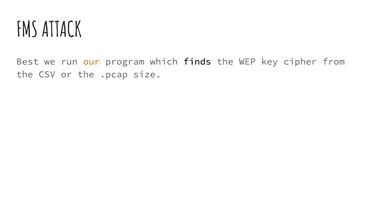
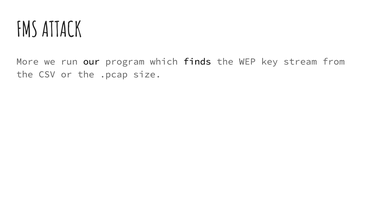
Best: Best -> More (27, 61)
our colour: orange -> black (91, 61)
cipher: cipher -> stream (300, 61)
